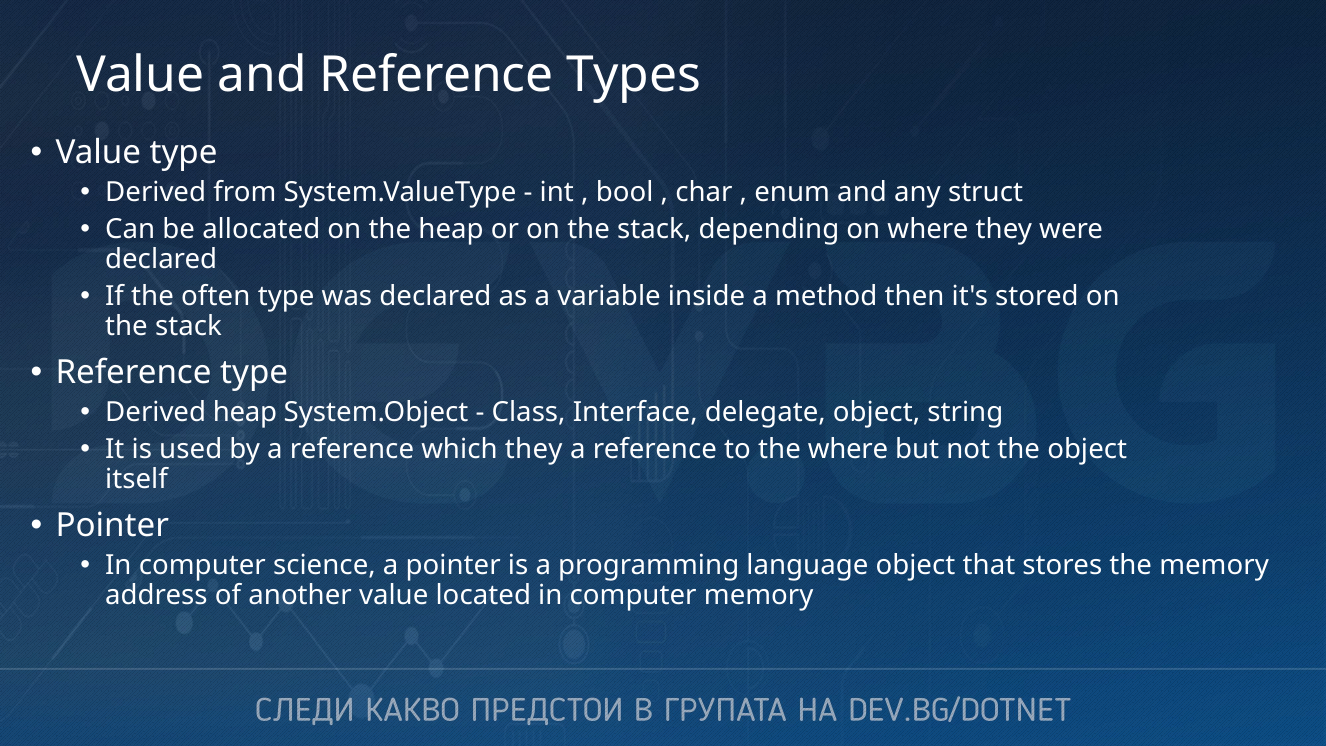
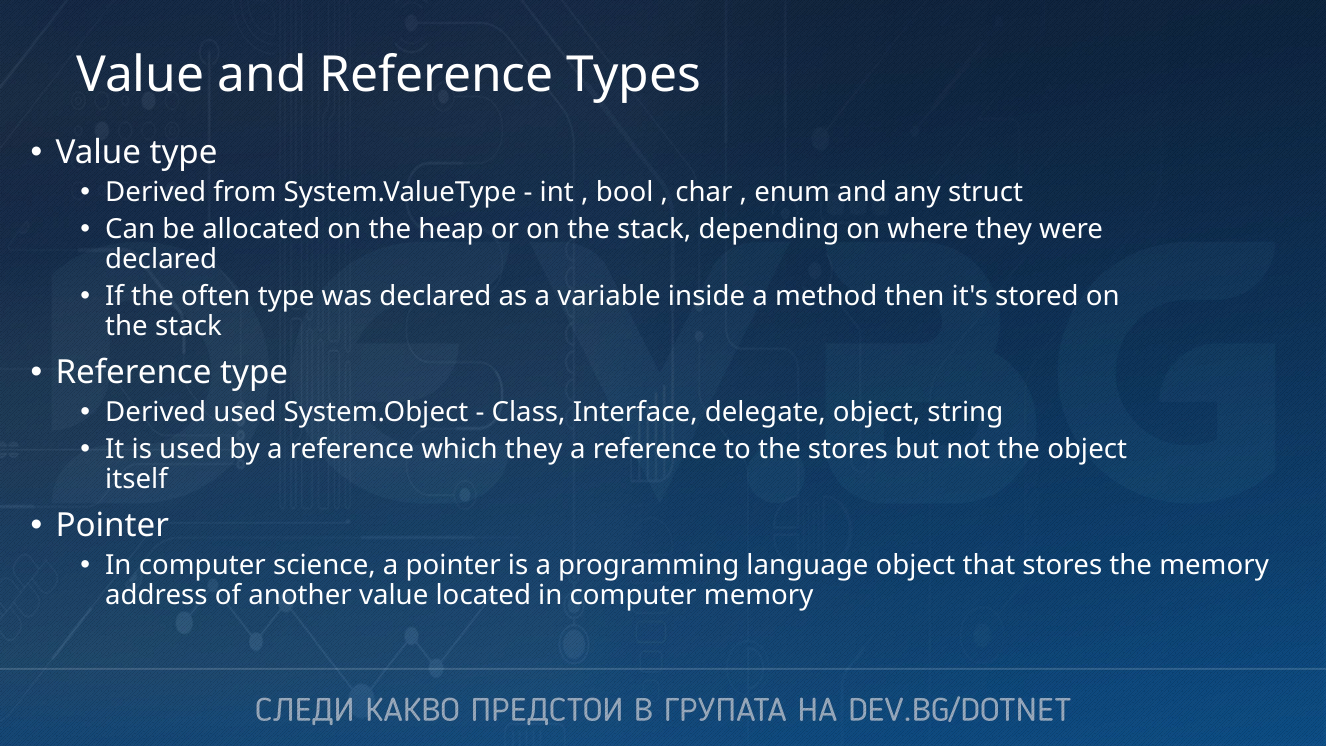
Derived heap: heap -> used (245, 412)
the where: where -> stores (848, 449)
